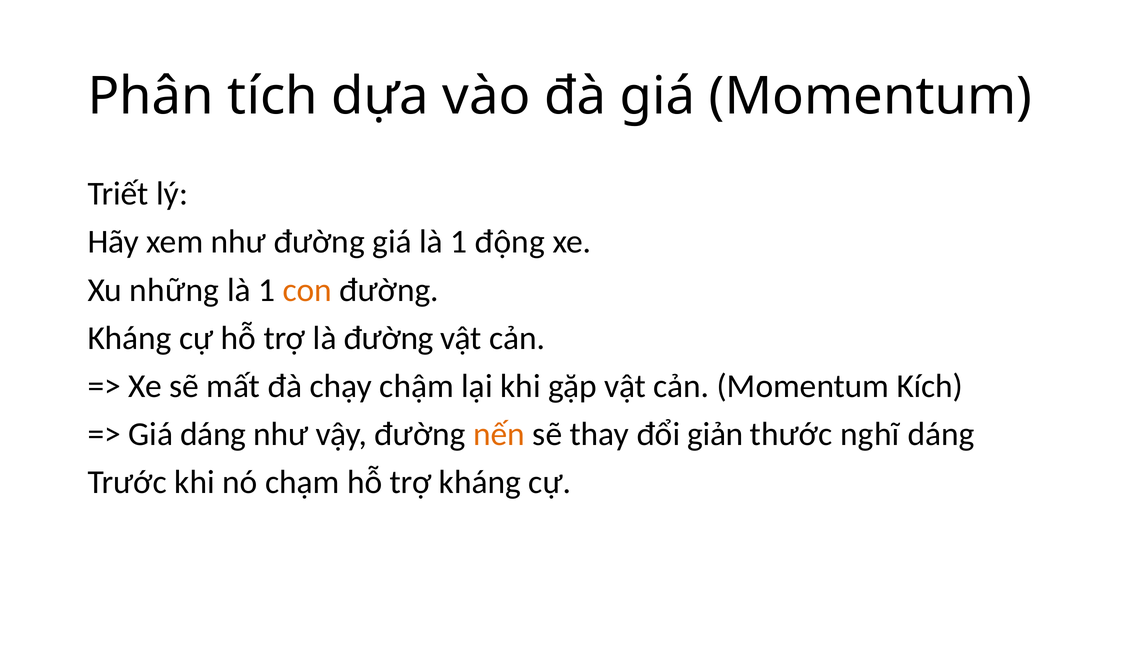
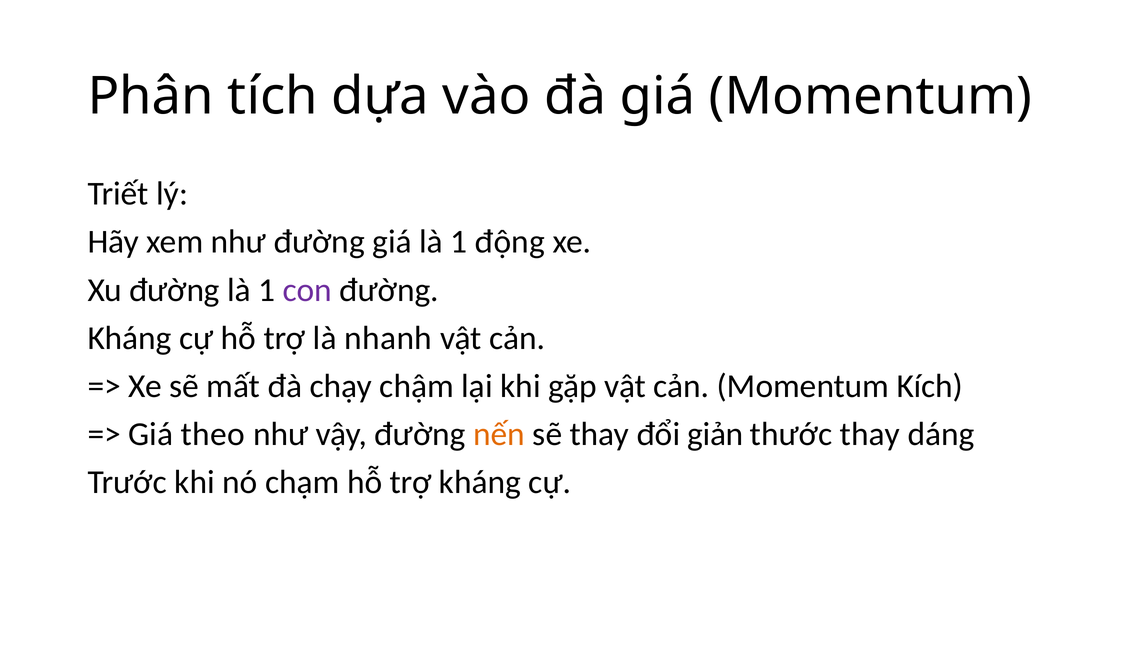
Xu những: những -> đường (174, 290)
con colour: orange -> purple (307, 290)
là đường: đường -> nhanh (388, 338)
Giá dáng: dáng -> theo (213, 435)
thước nghĩ: nghĩ -> thay (870, 435)
